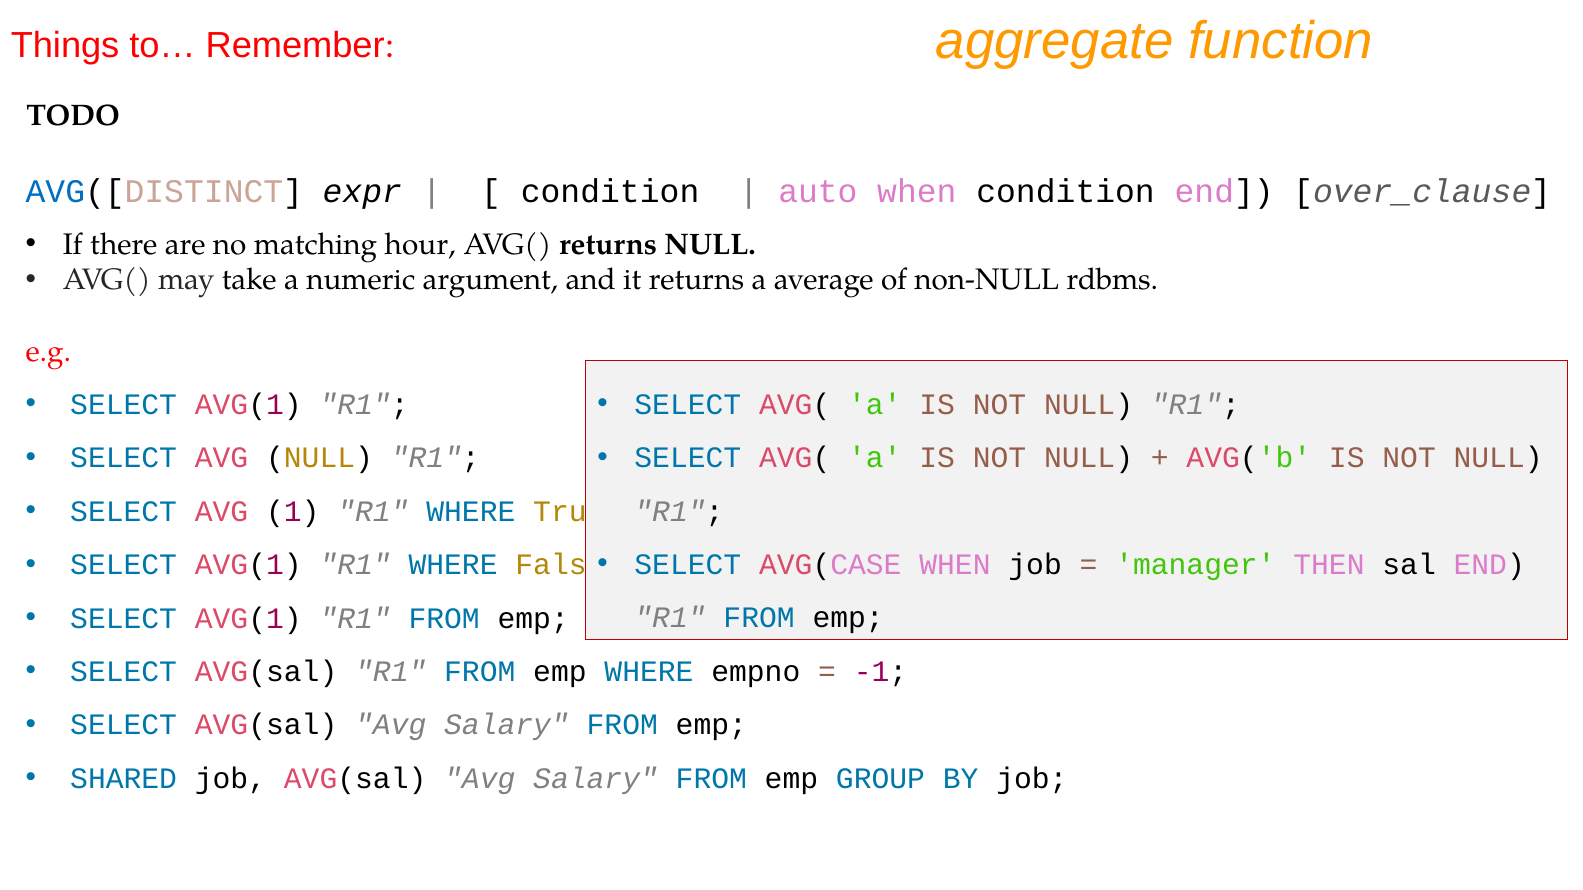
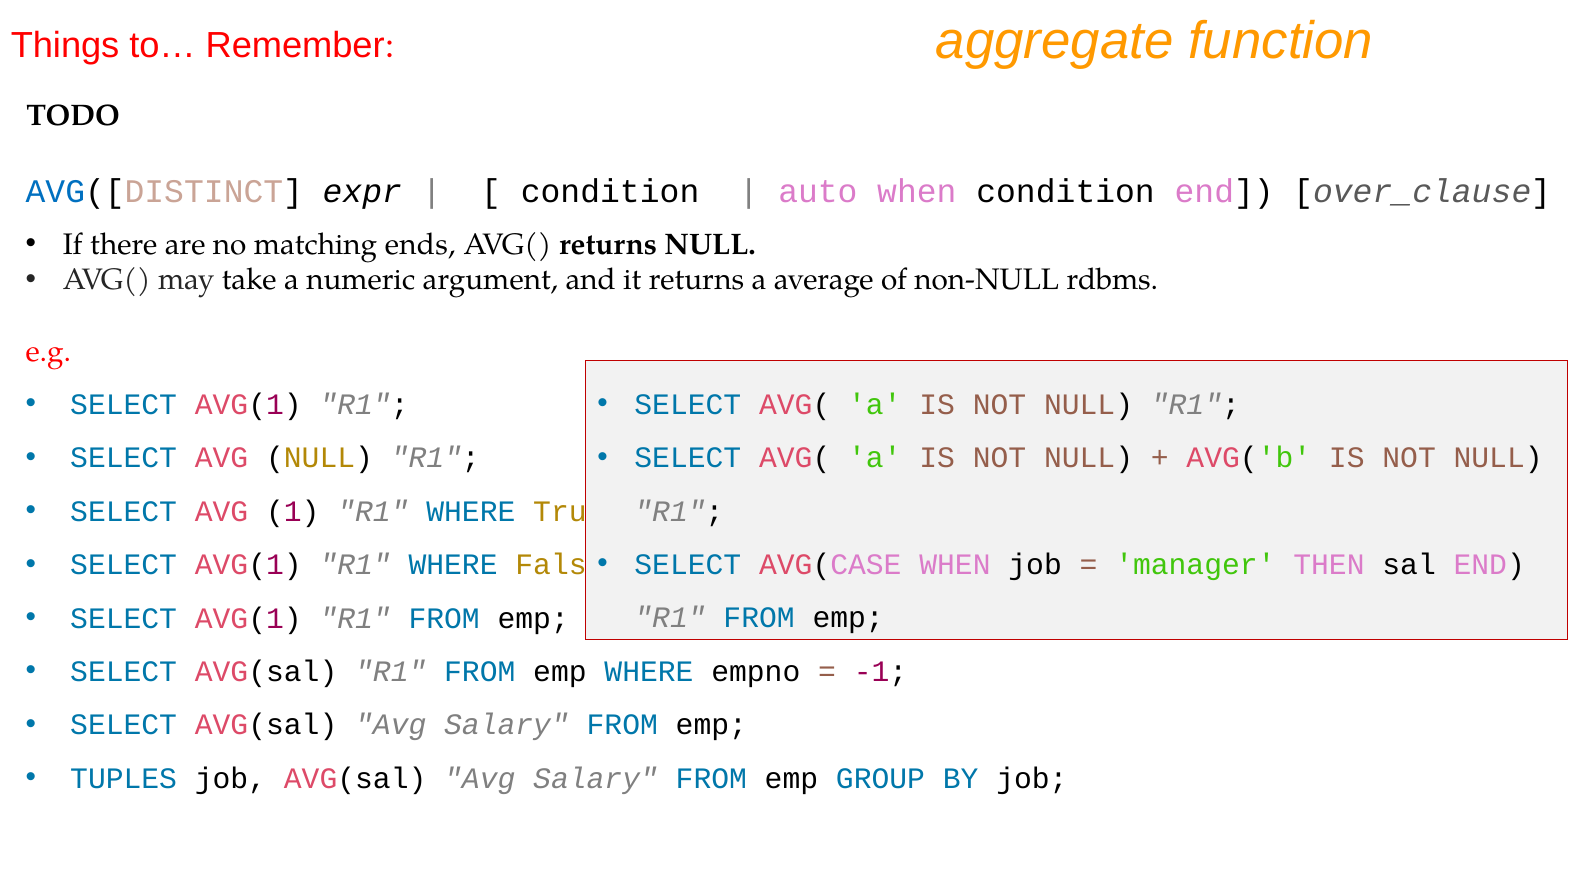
hour: hour -> ends (420, 245)
SHARED: SHARED -> TUPLES (124, 779)
